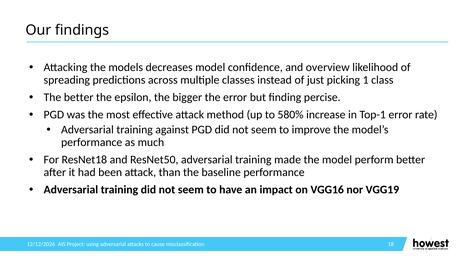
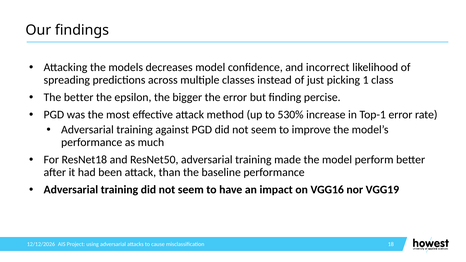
overview: overview -> incorrect (328, 67)
580%: 580% -> 530% (291, 115)
